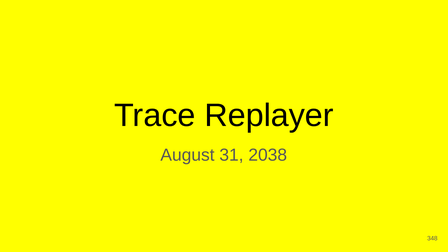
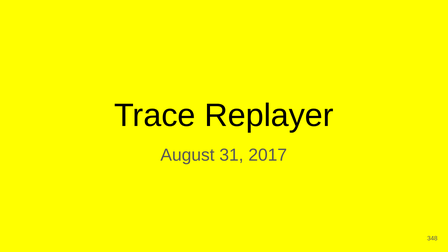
2038: 2038 -> 2017 (268, 155)
